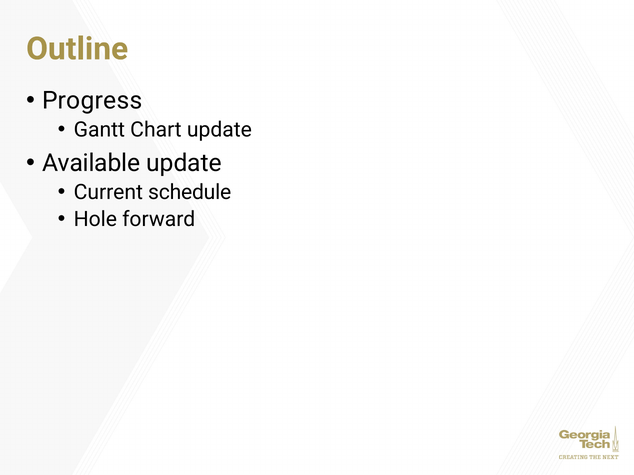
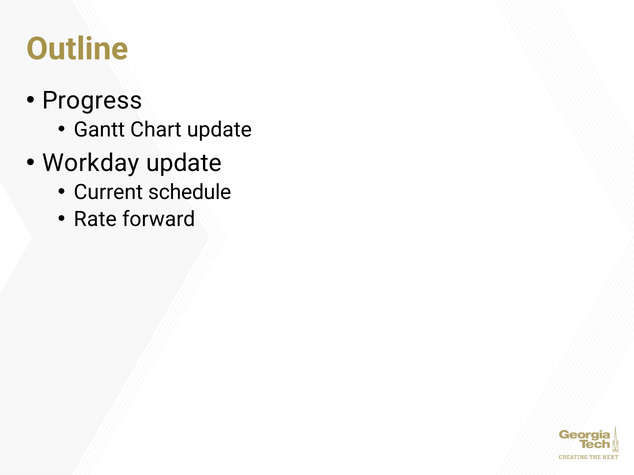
Available: Available -> Workday (91, 163)
Hole: Hole -> Rate (95, 220)
